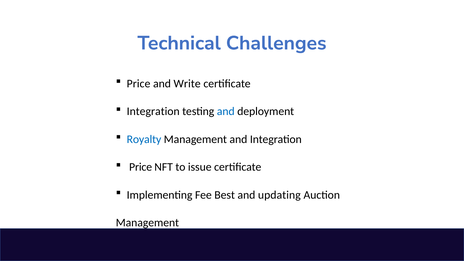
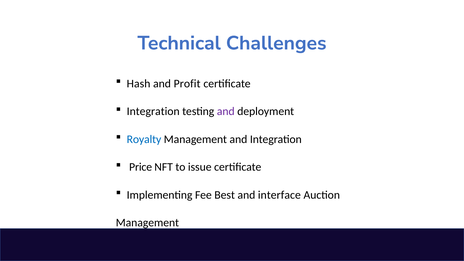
Price: Price -> Hash (139, 84)
Write: Write -> Profit (187, 84)
and colour: blue -> purple (226, 111)
updating: updating -> interface (279, 195)
